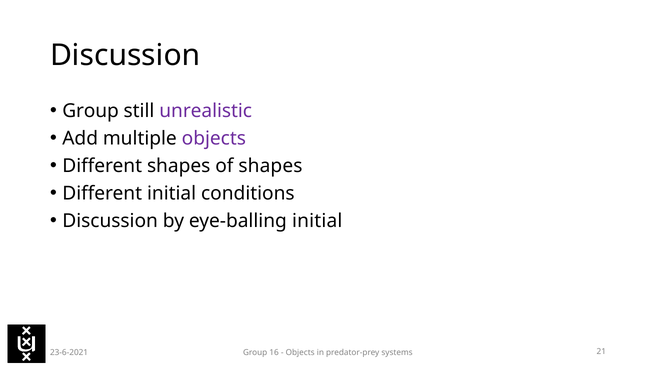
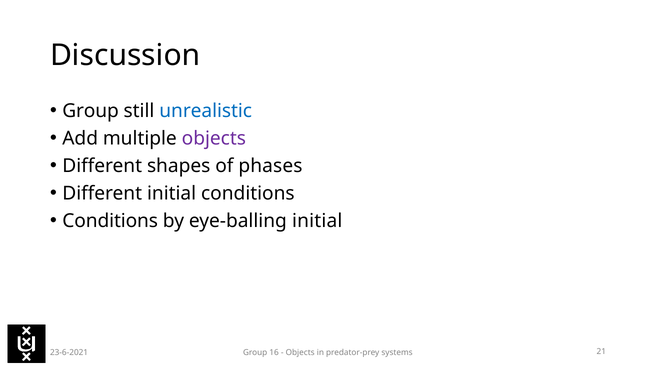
unrealistic colour: purple -> blue (206, 111)
of shapes: shapes -> phases (270, 166)
Discussion: Discussion -> Conditions (110, 221)
